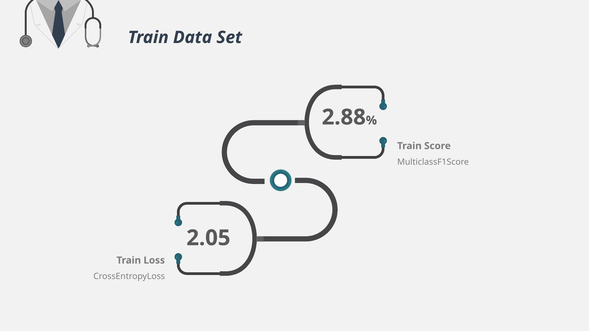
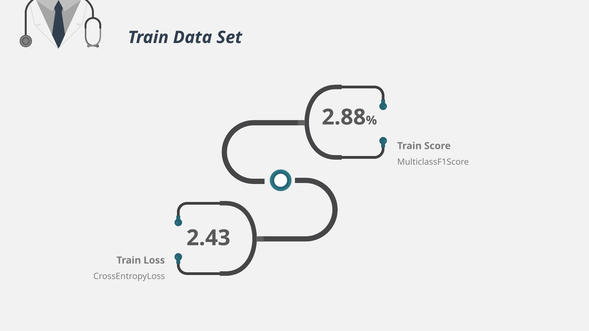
2.05: 2.05 -> 2.43 (208, 238)
